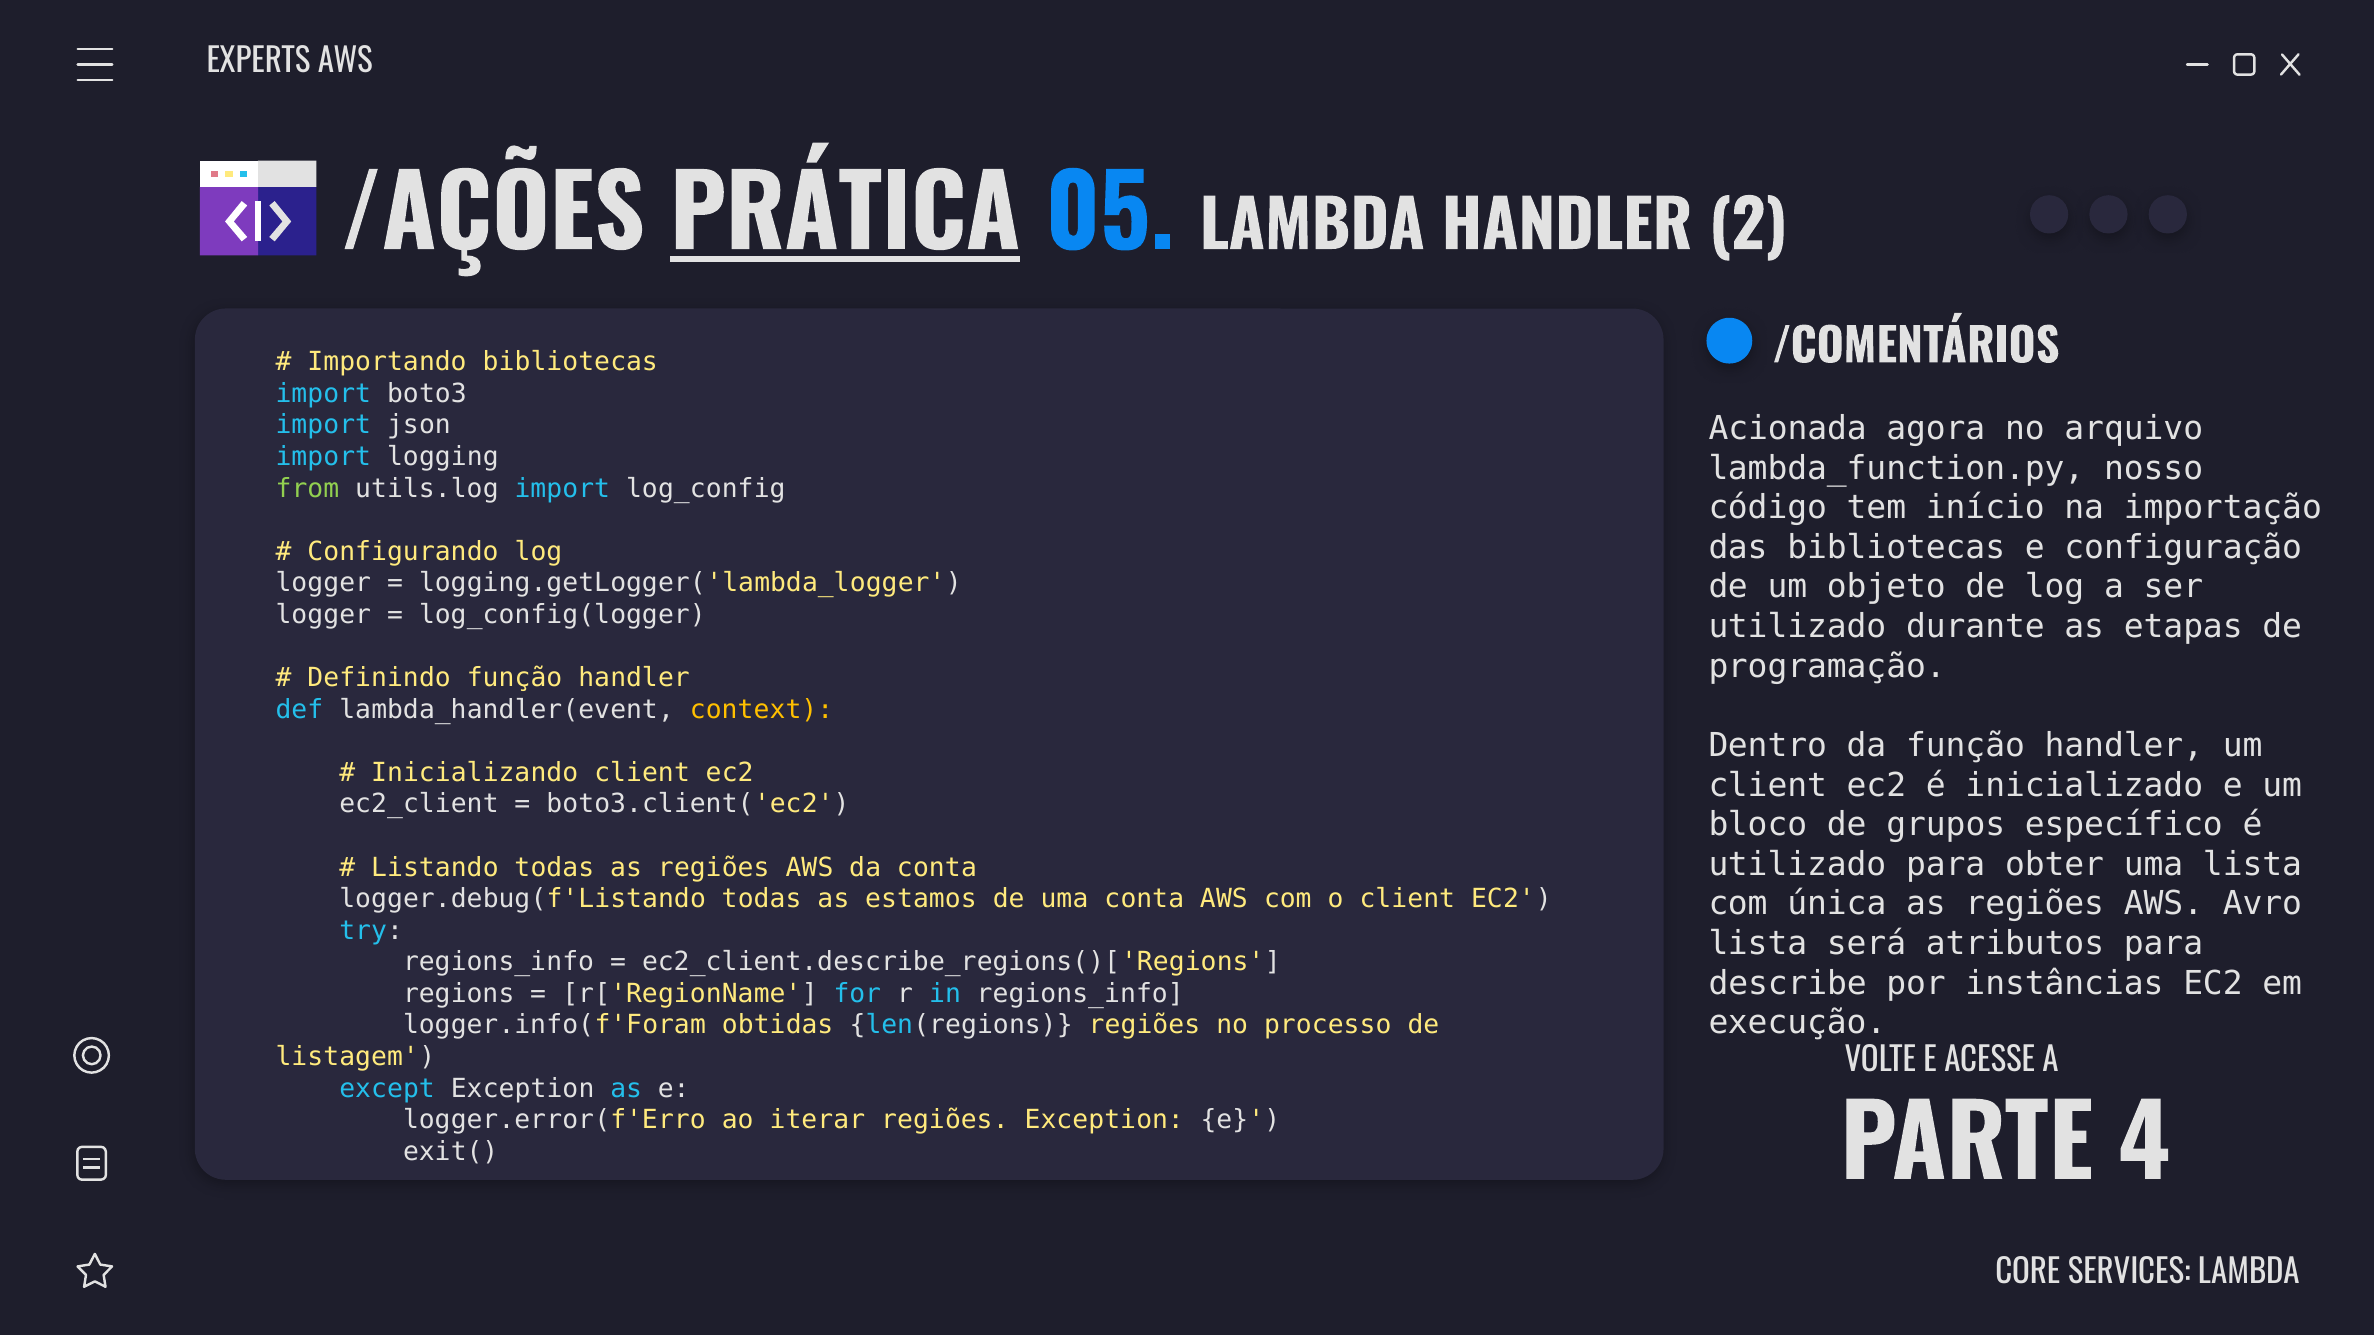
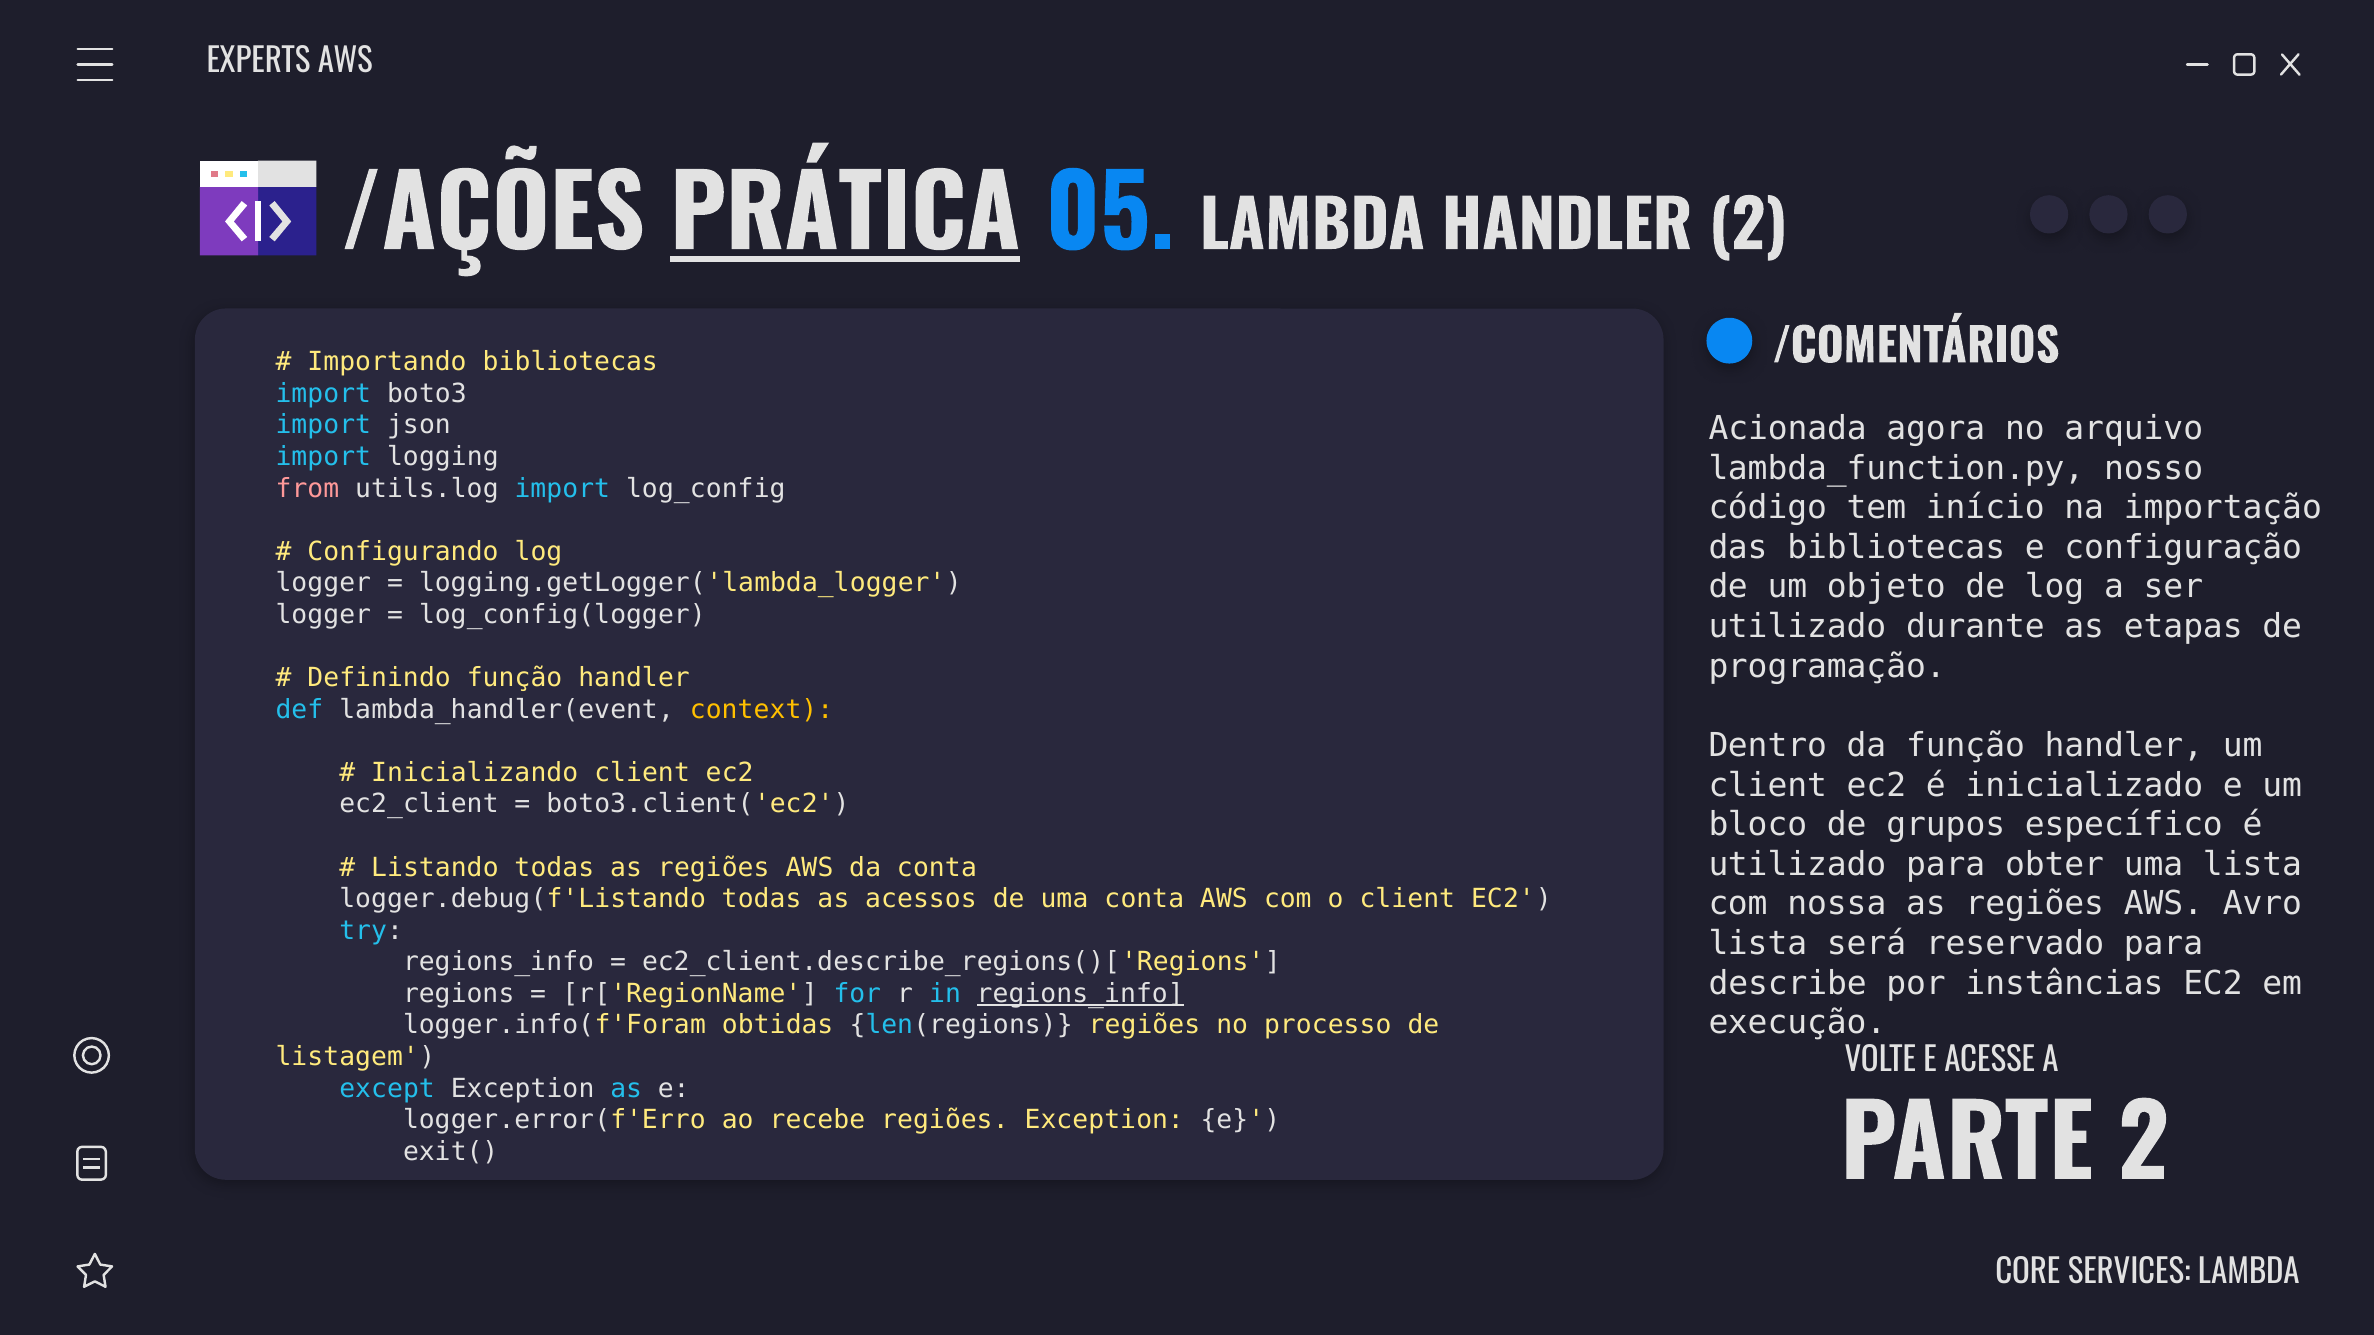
from colour: light green -> pink (307, 489)
estamos: estamos -> acessos (921, 899)
única: única -> nossa (1837, 904)
atributos: atributos -> reservado (2015, 944)
regions_info underline: none -> present (1080, 994)
PARTE 4: 4 -> 2 (2143, 1147)
iterar: iterar -> recebe (817, 1120)
